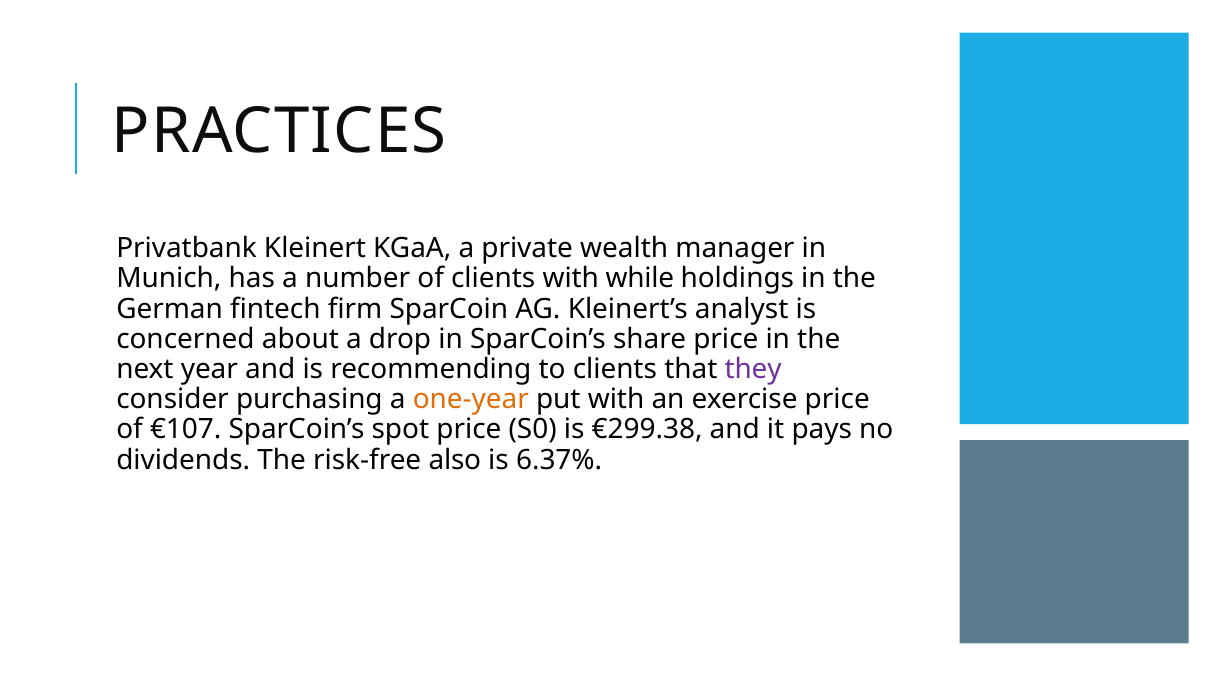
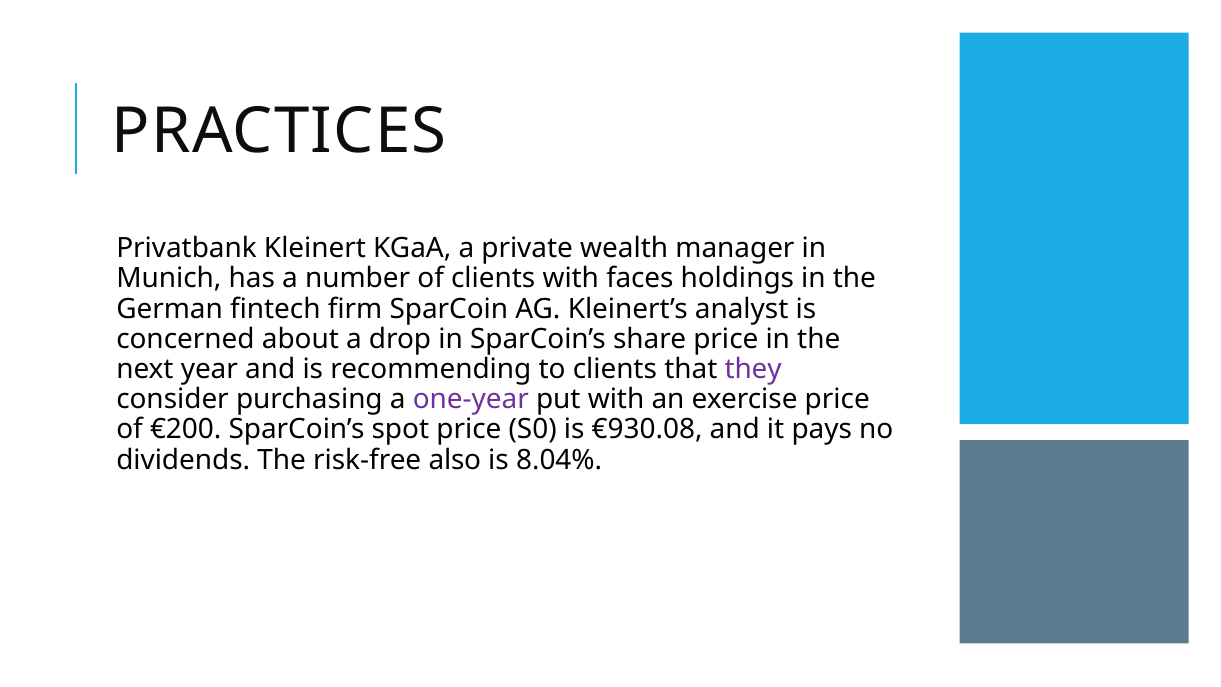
while: while -> faces (640, 279)
one-year colour: orange -> purple (471, 399)
€107: €107 -> €200 (186, 429)
€299.38: €299.38 -> €930.08 (647, 429)
6.37%: 6.37% -> 8.04% (559, 460)
